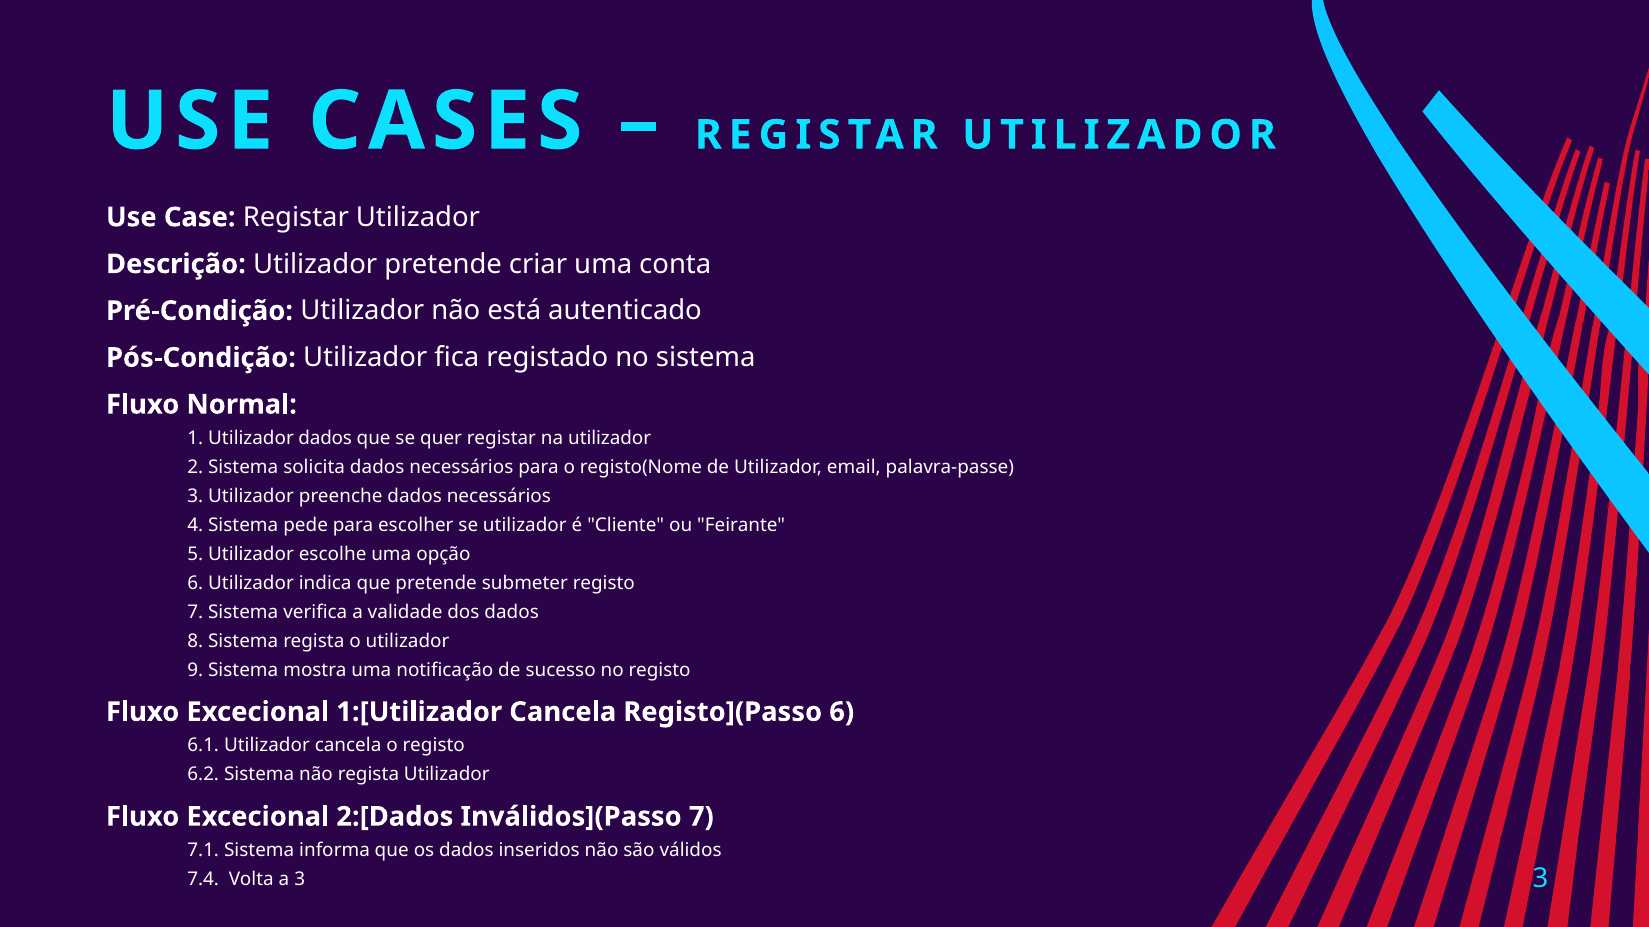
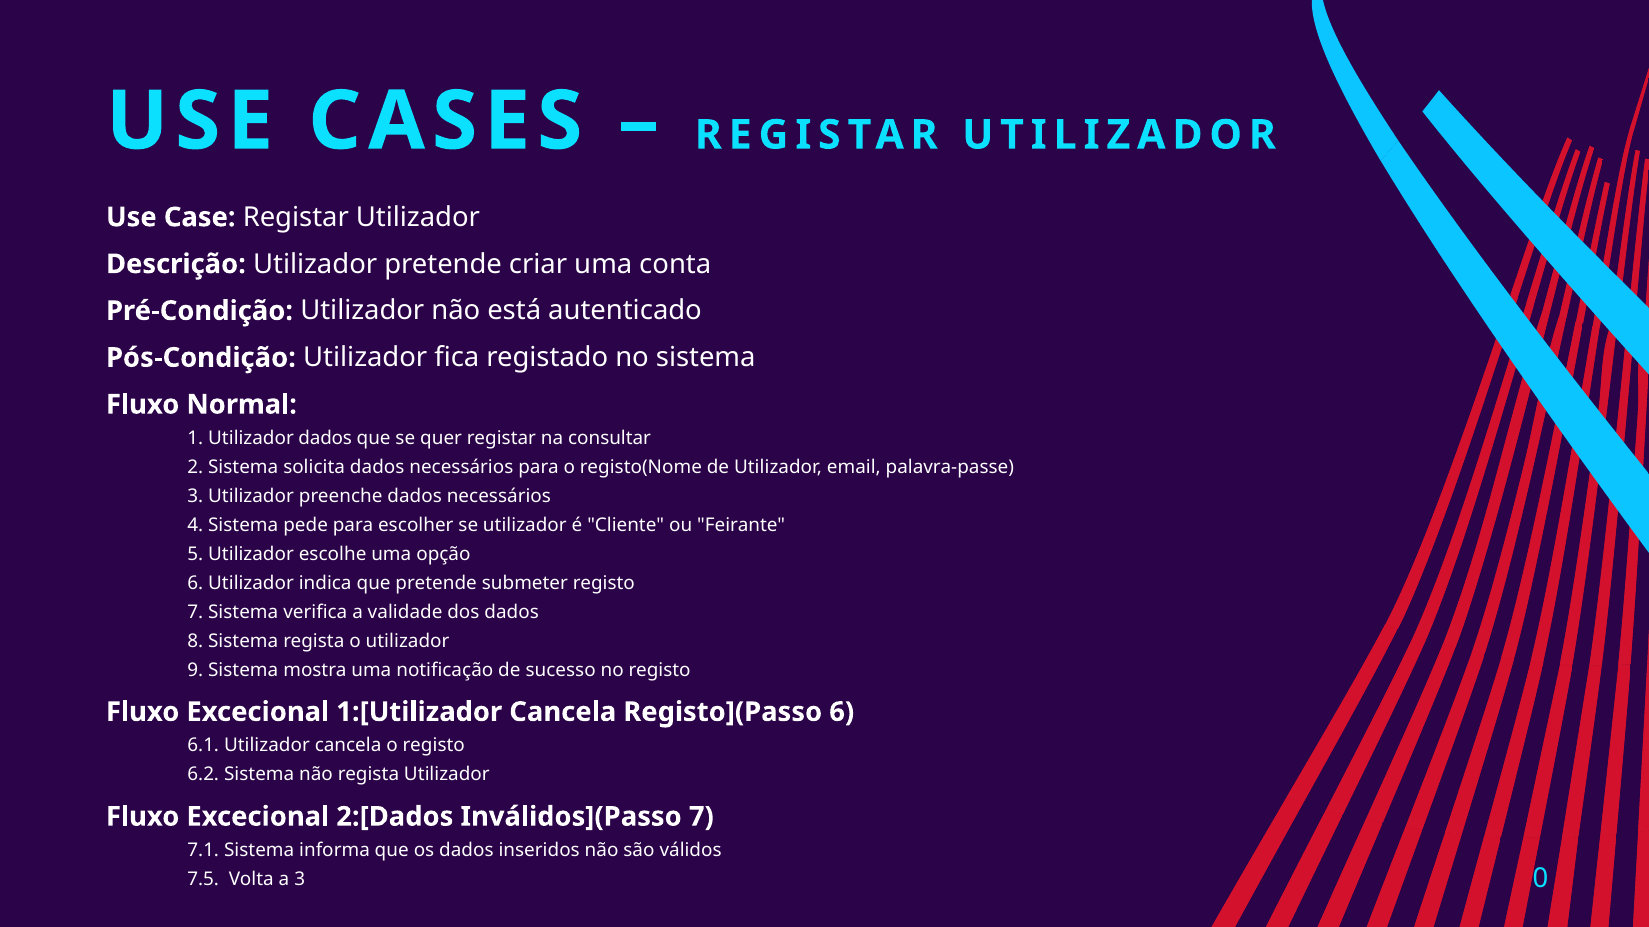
na utilizador: utilizador -> consultar (610, 438)
7.4: 7.4 -> 7.5 (203, 880)
3 3: 3 -> 0 (1540, 879)
